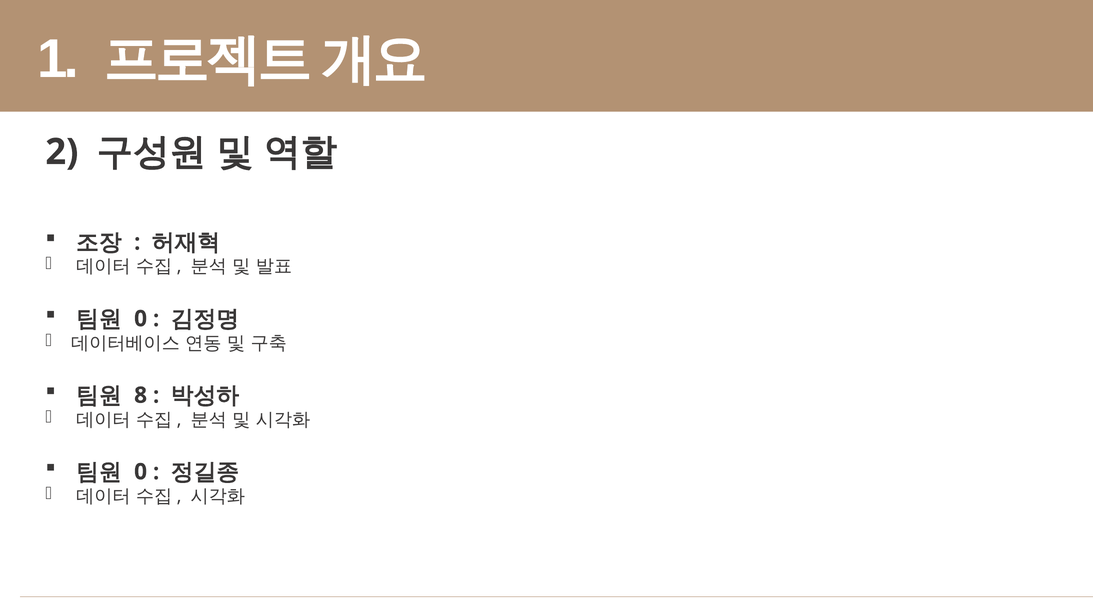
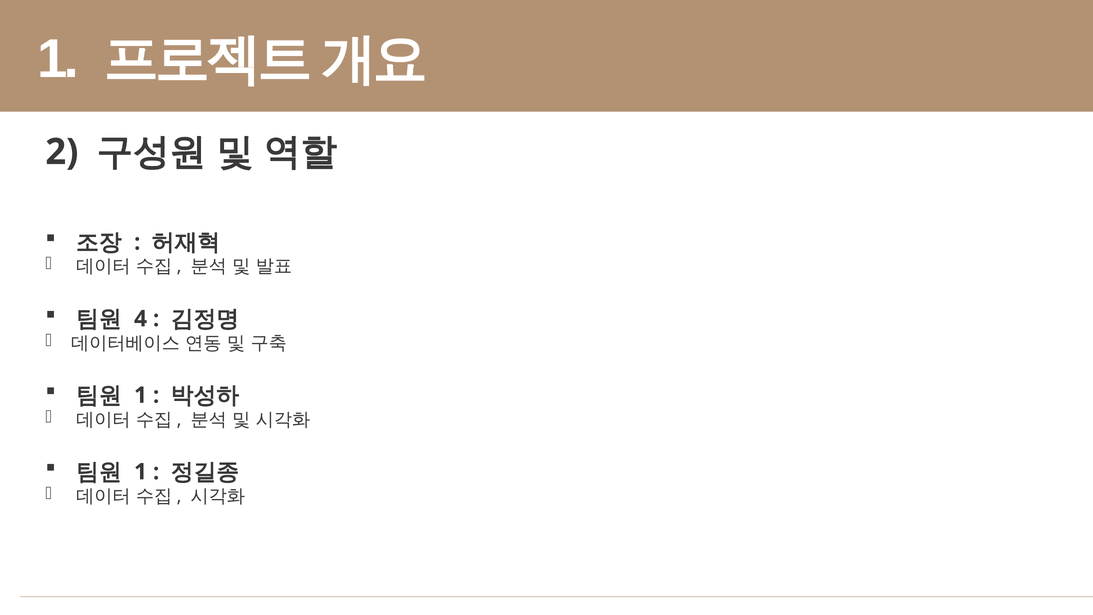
0: 0 -> 4 (141, 319)
8: 8 -> 1 (141, 395)
0: 0 -> 1 (141, 472)
